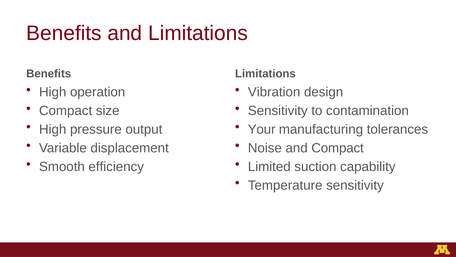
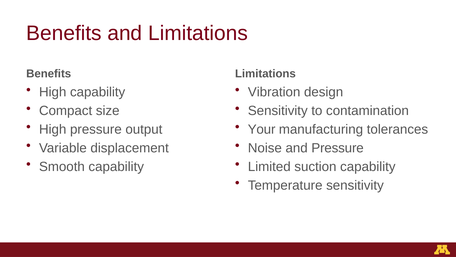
High operation: operation -> capability (98, 92)
and Compact: Compact -> Pressure (338, 148)
Smooth efficiency: efficiency -> capability (116, 166)
